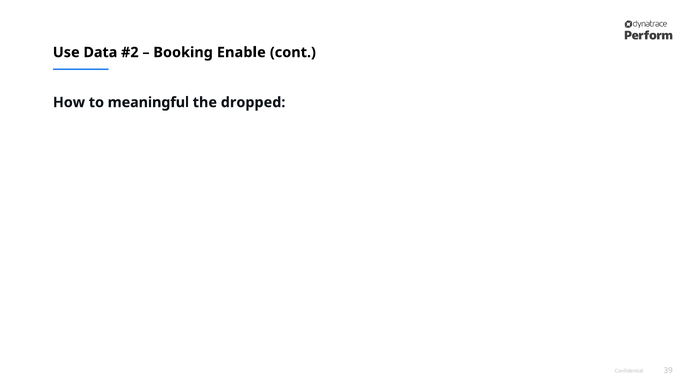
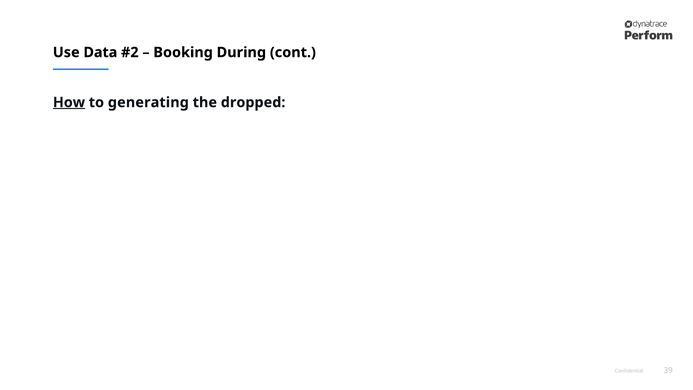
Enable: Enable -> During (241, 52)
How underline: none -> present (69, 102)
meaningful: meaningful -> generating (148, 102)
